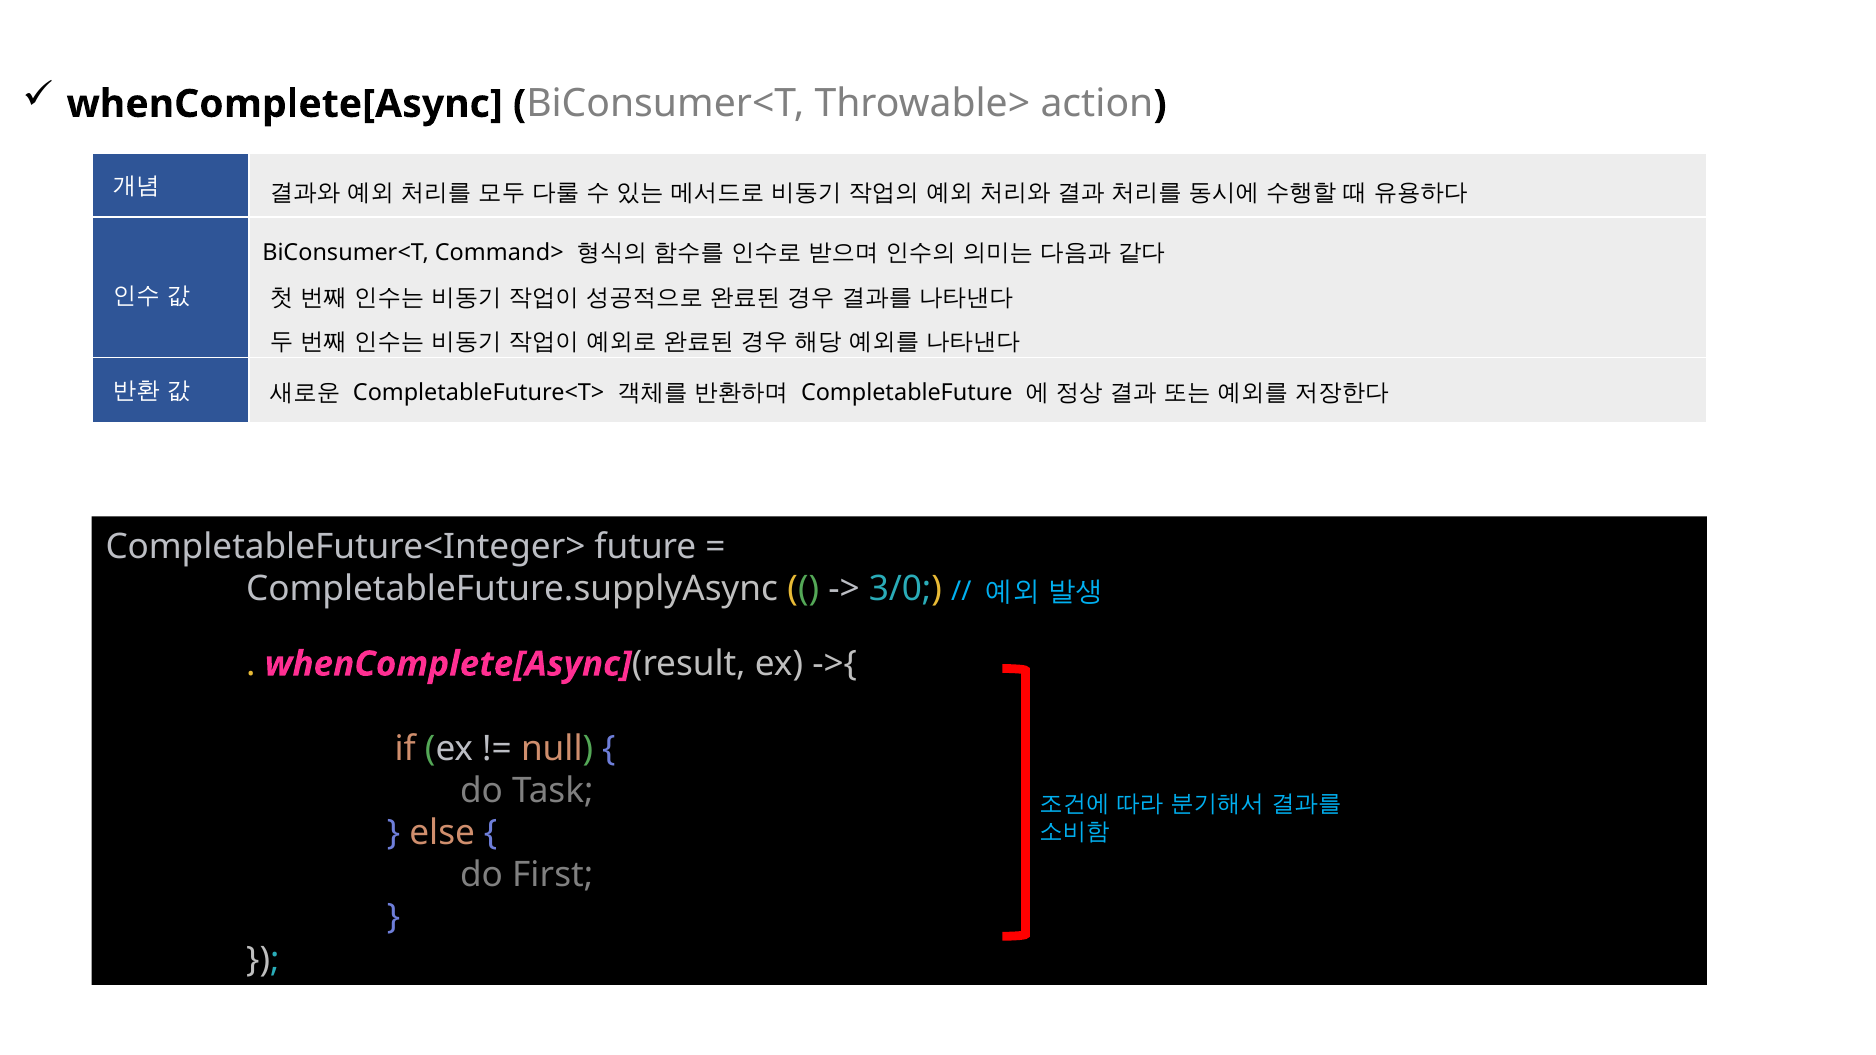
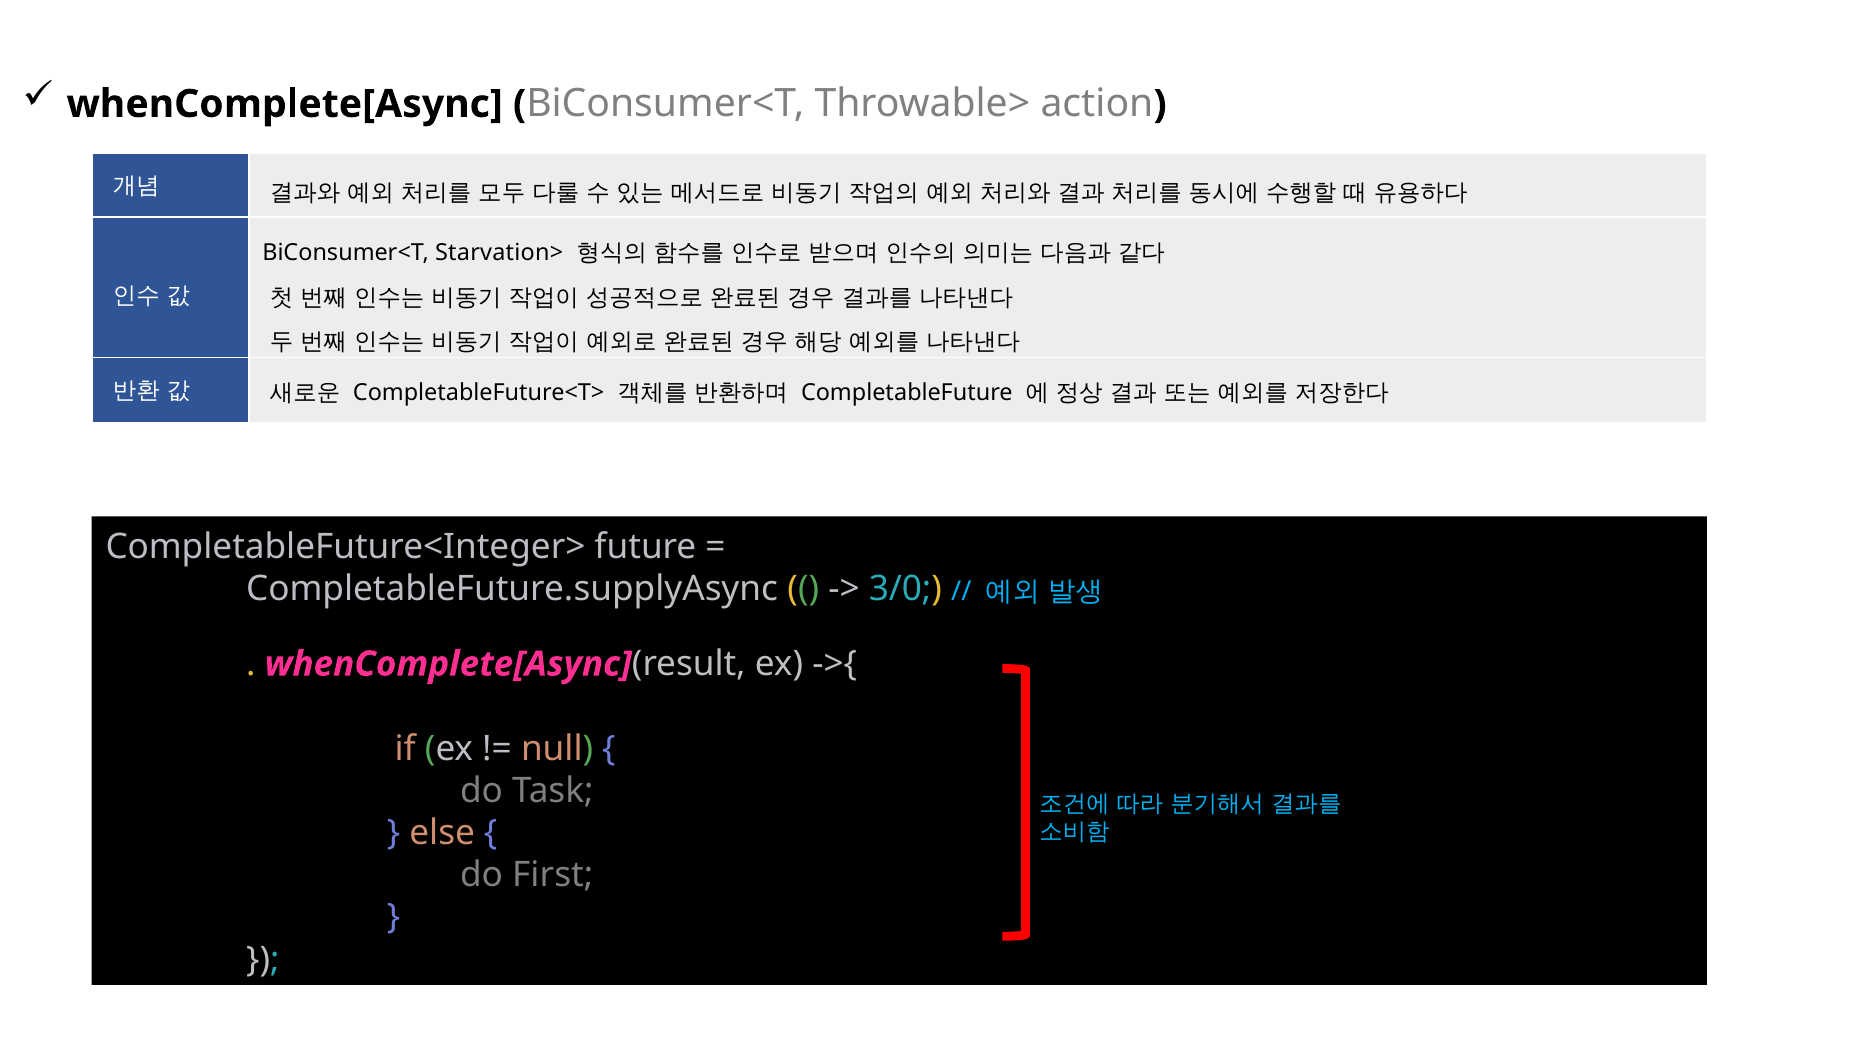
Command>: Command> -> Starvation> (499, 253)
